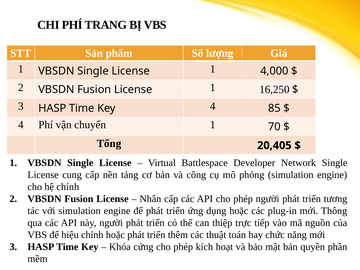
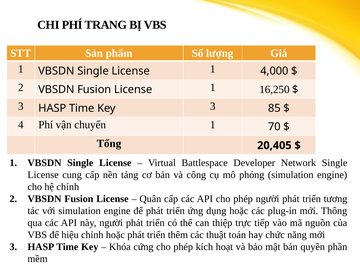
Key 4: 4 -> 3 (213, 106)
Nhân: Nhân -> Quân (150, 199)
